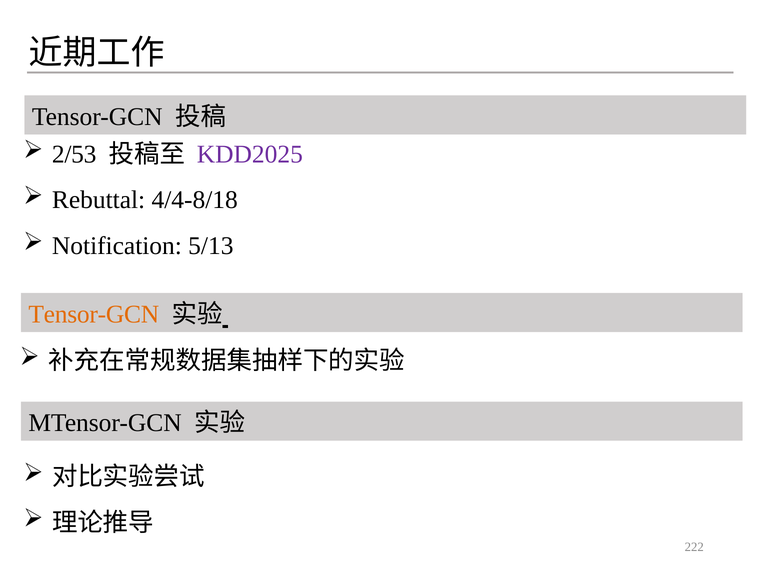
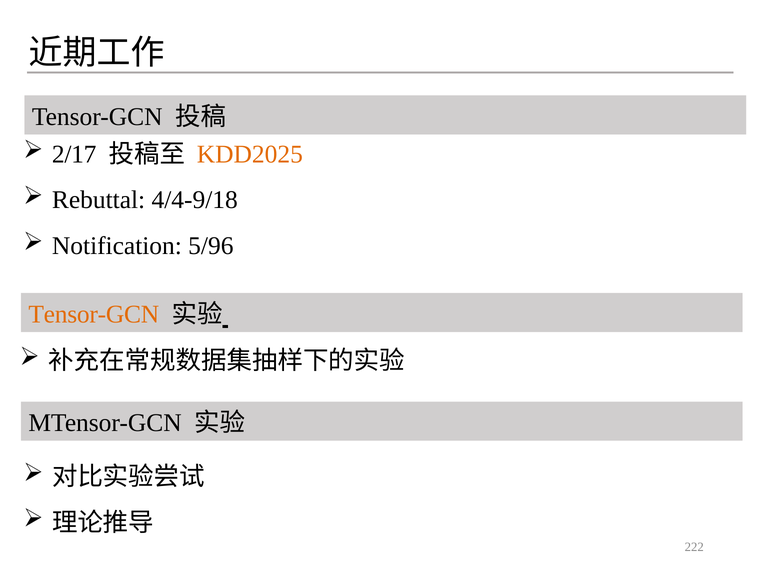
2/53: 2/53 -> 2/17 (74, 154)
KDD2025 colour: purple -> orange (250, 154)
4/4-8/18: 4/4-8/18 -> 4/4-9/18 (195, 200)
5/13: 5/13 -> 5/96 (211, 246)
